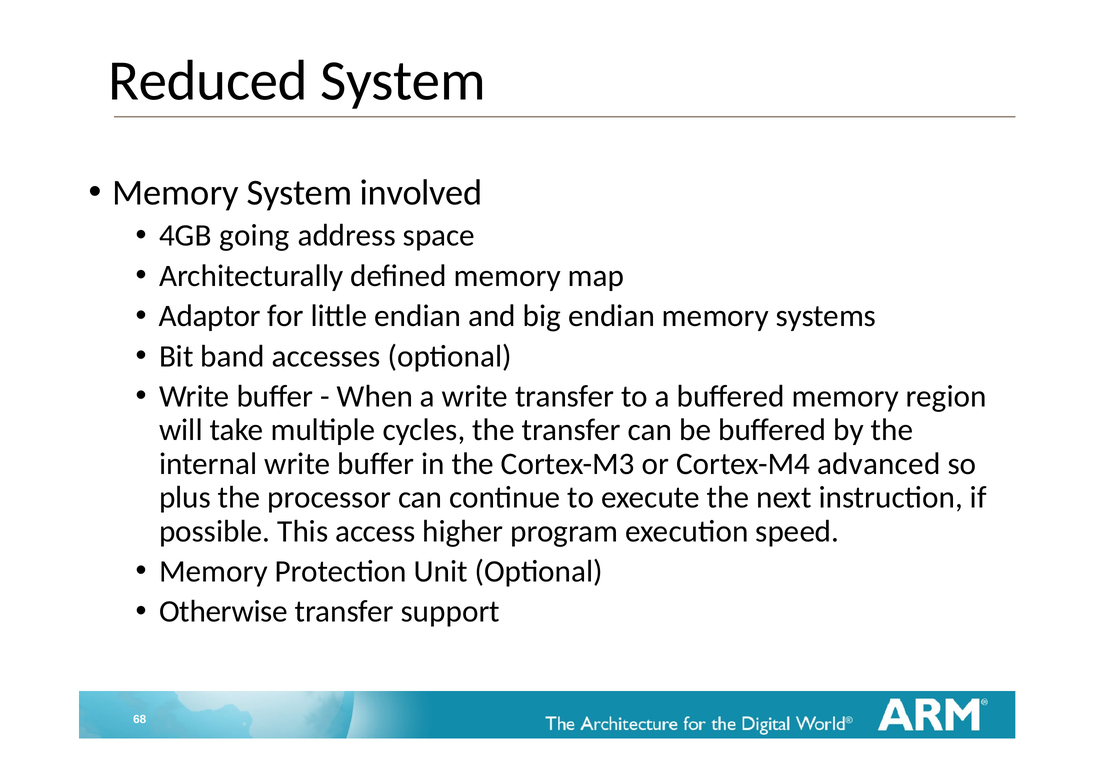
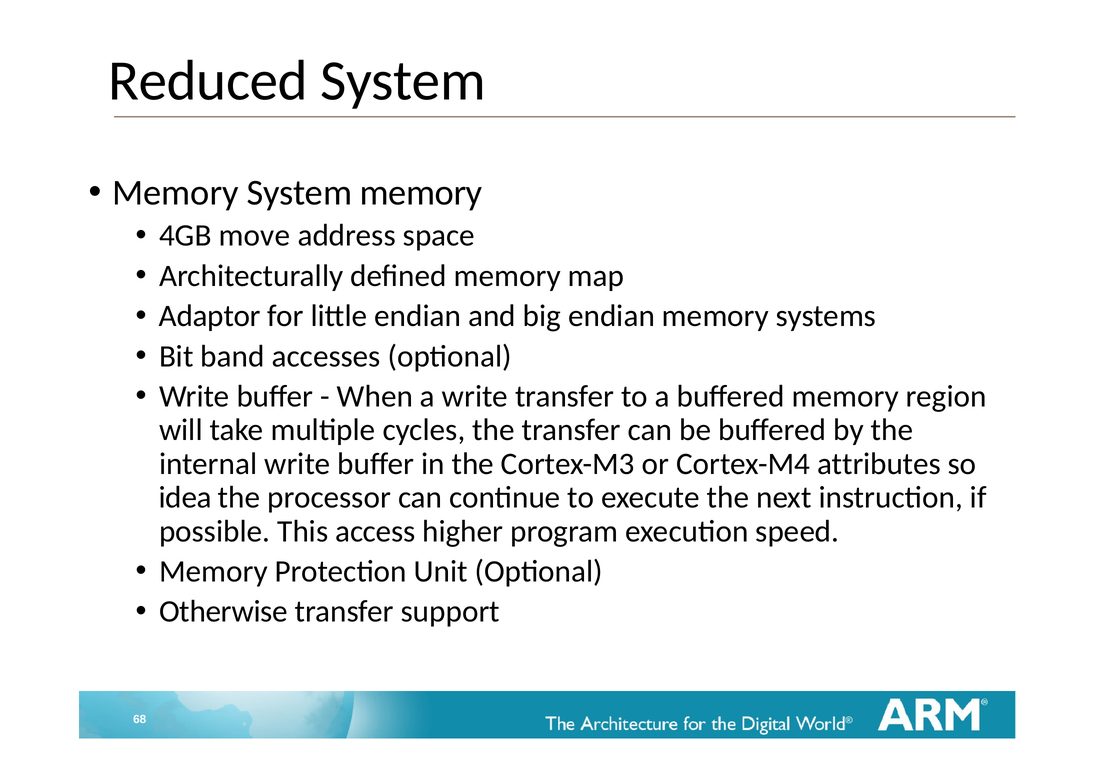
System involved: involved -> memory (421, 193)
going: going -> move (254, 236)
advanced: advanced -> attributes (879, 464)
plus: plus -> idea (185, 497)
